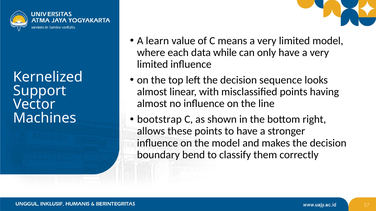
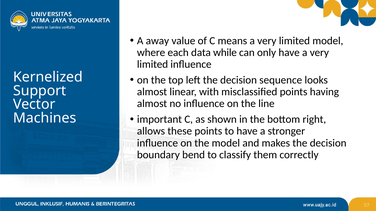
learn: learn -> away (157, 41)
bootstrap: bootstrap -> important (159, 120)
